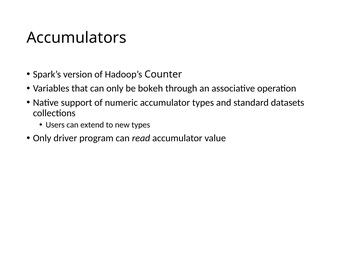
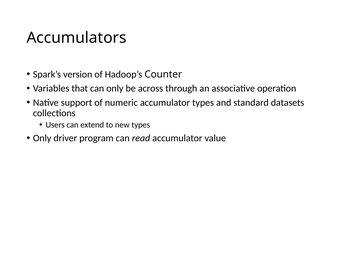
bokeh: bokeh -> across (151, 89)
